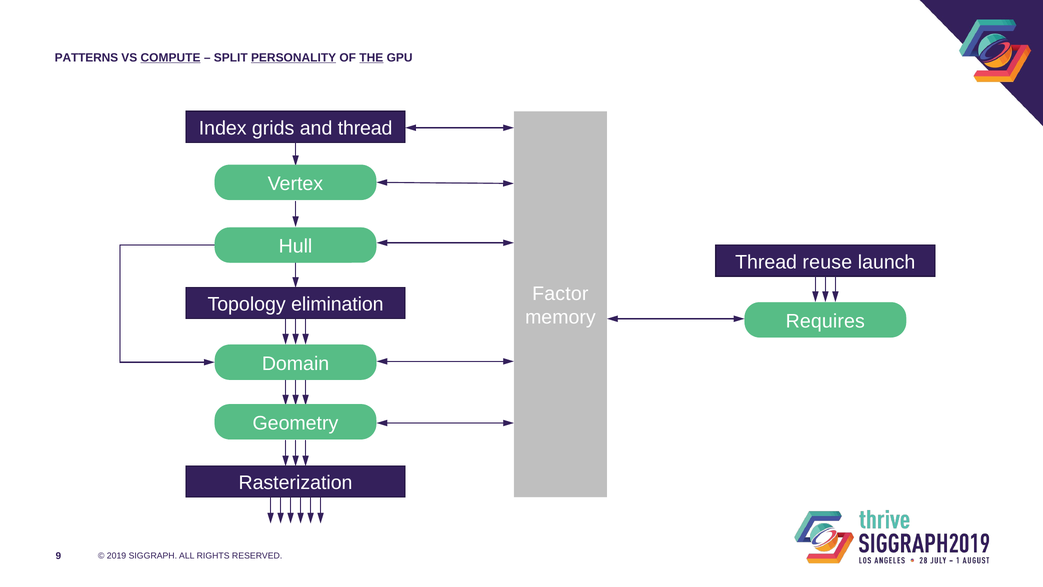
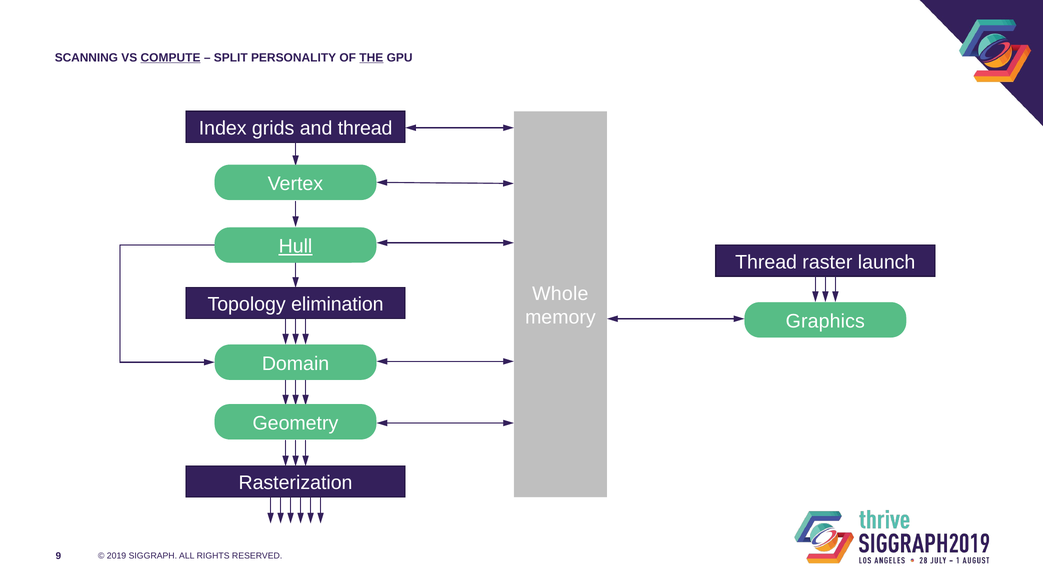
PATTERNS: PATTERNS -> SCANNING (86, 58)
PERSONALITY underline: present -> none (294, 58)
Hull underline: none -> present (295, 246)
reuse: reuse -> raster (827, 262)
Factor: Factor -> Whole (560, 294)
Requires: Requires -> Graphics (825, 321)
